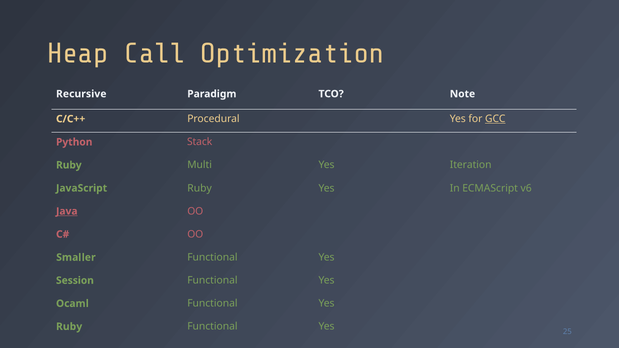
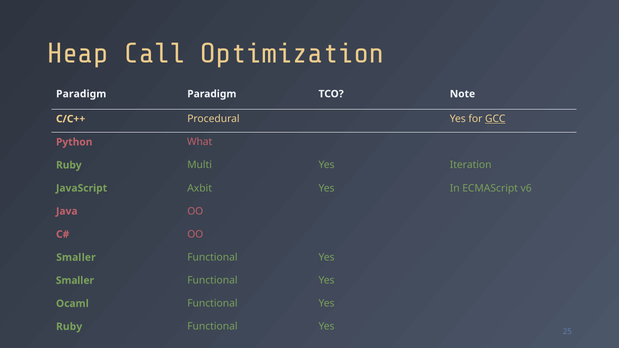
Recursive: Recursive -> Paradigm (81, 94)
Stack: Stack -> What (200, 142)
JavaScript Ruby: Ruby -> Axbit (200, 188)
Java underline: present -> none (67, 211)
Session: Session -> Smaller (75, 281)
